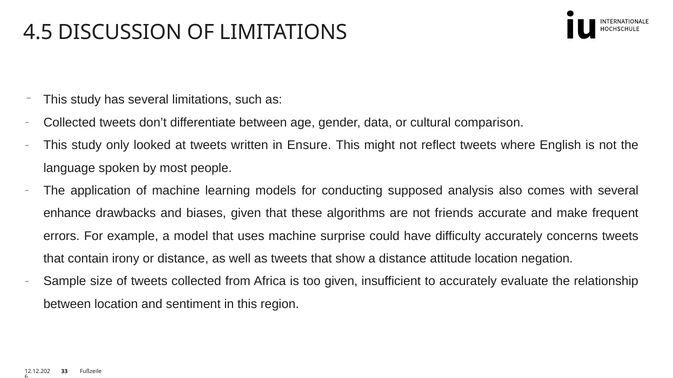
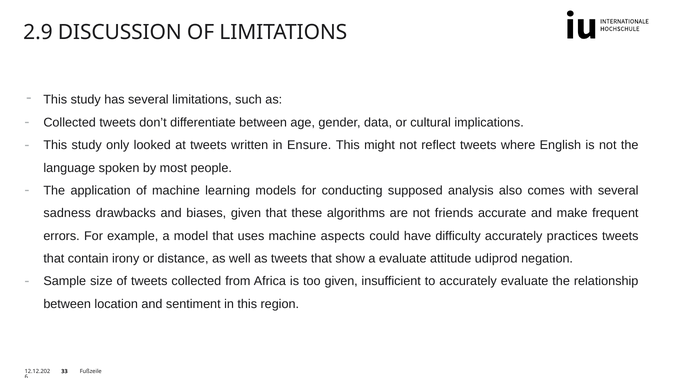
4.5: 4.5 -> 2.9 (38, 32)
comparison: comparison -> implications (489, 123)
enhance: enhance -> sadness (67, 214)
surprise: surprise -> aspects (343, 236)
concerns: concerns -> practices (572, 236)
a distance: distance -> evaluate (403, 259)
attitude location: location -> udiprod (496, 259)
